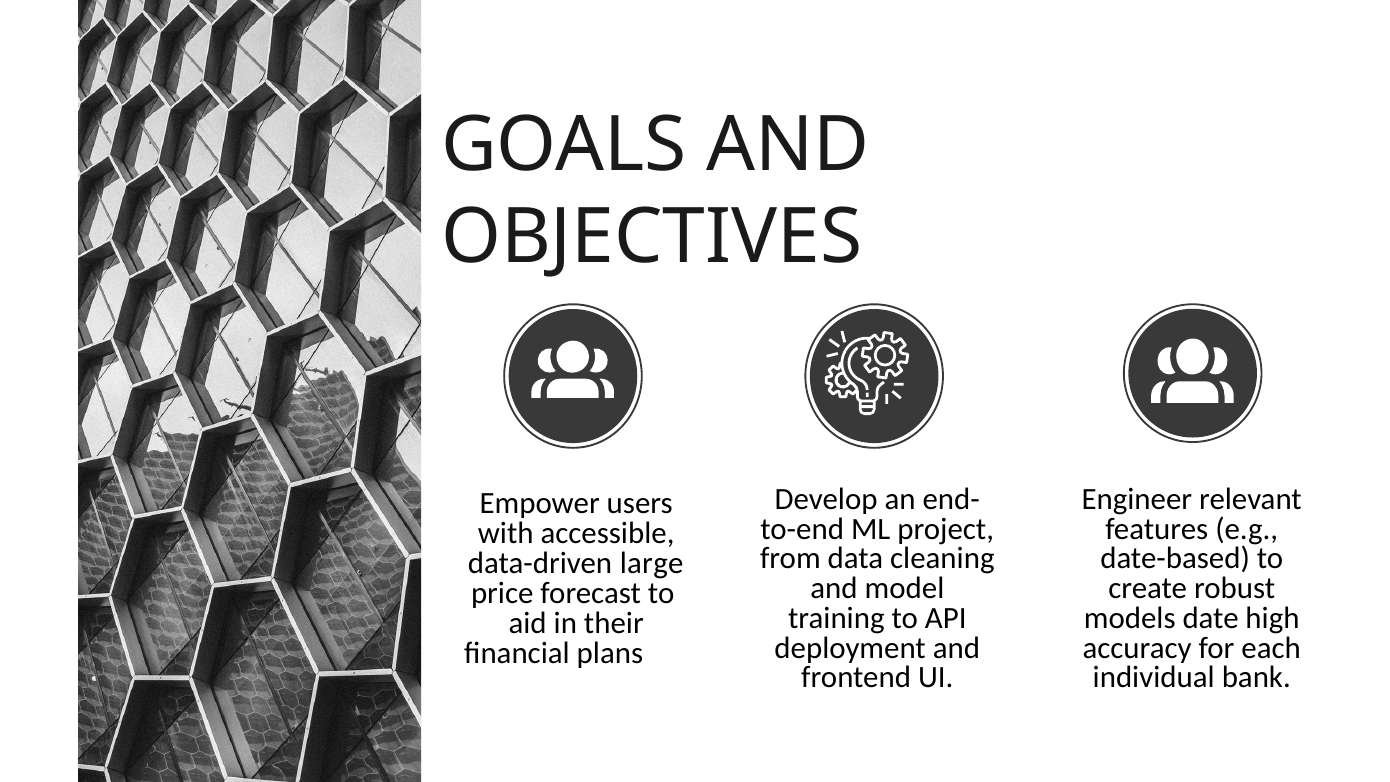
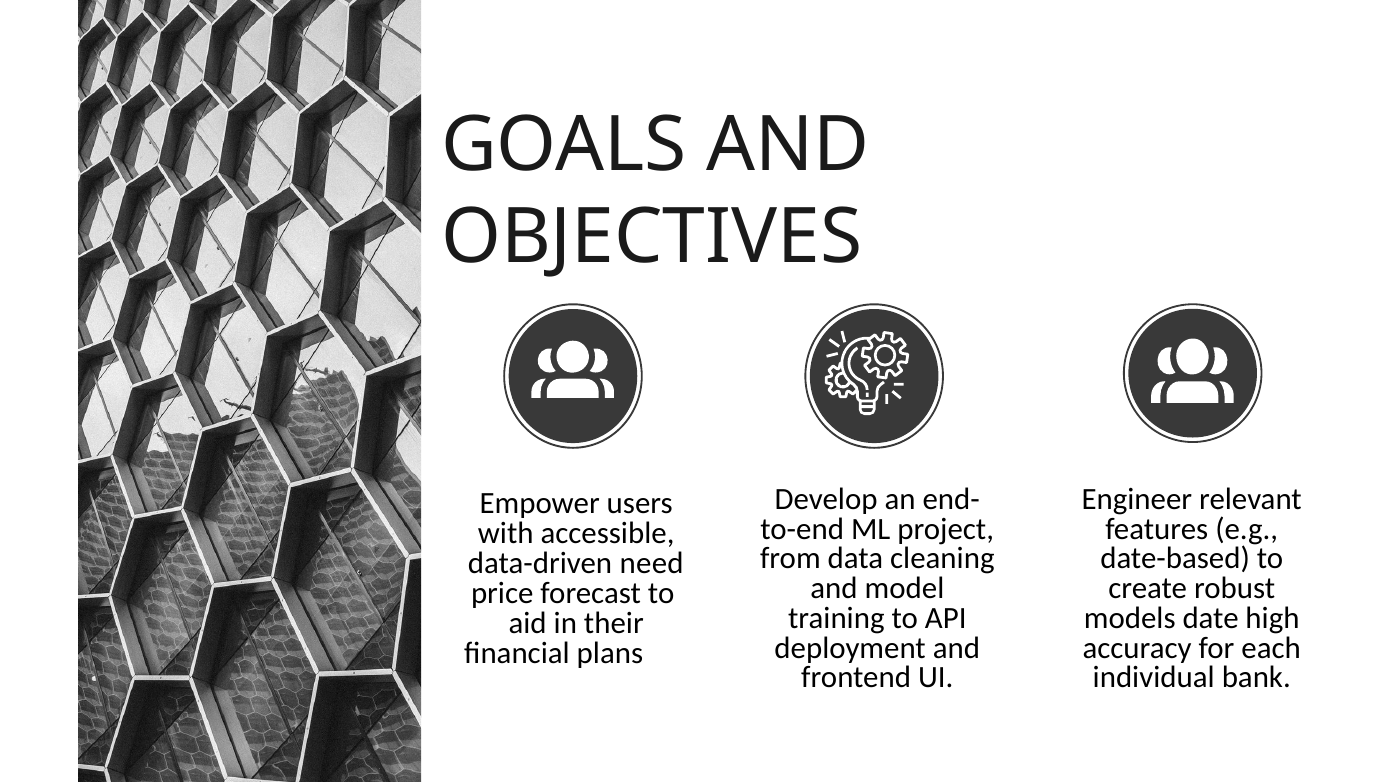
large: large -> need (652, 563)
